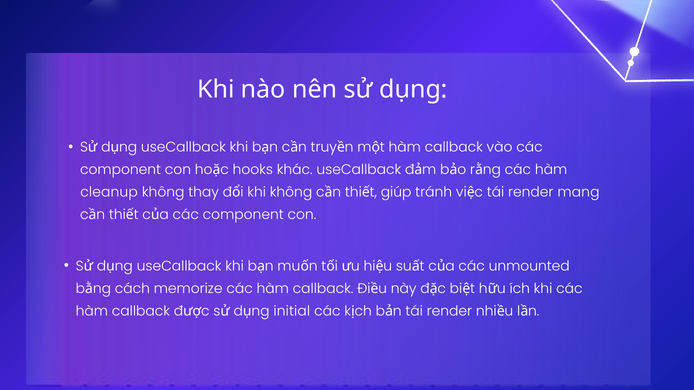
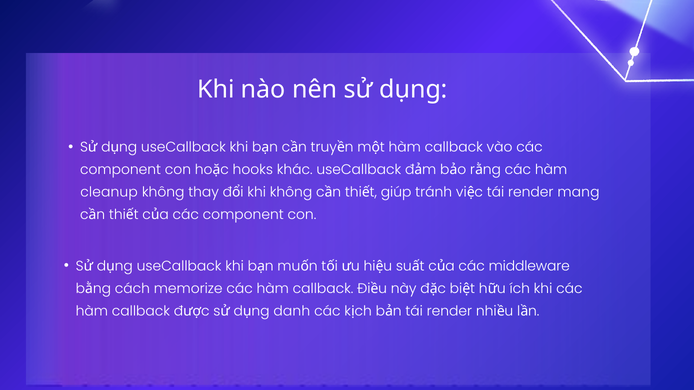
unmounted: unmounted -> middleware (529, 266)
initial: initial -> danh (292, 311)
